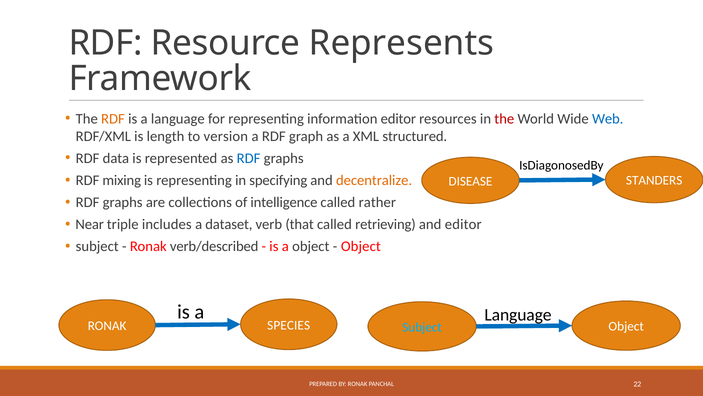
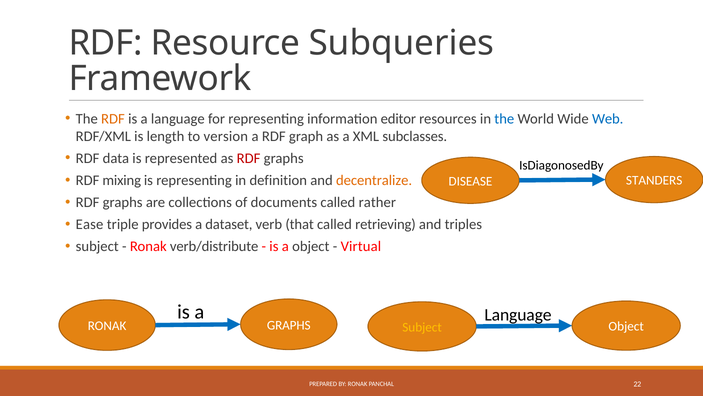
Represents: Represents -> Subqueries (401, 43)
the colour: red -> blue (504, 119)
structured: structured -> subclasses (415, 136)
RDF colour: blue -> red (249, 158)
specifying: specifying -> definition (278, 180)
intelligence: intelligence -> documents (284, 202)
Near: Near -> Ease (90, 224)
includes: includes -> provides (167, 224)
and editor: editor -> triples (463, 224)
verb/described: verb/described -> verb/distribute (214, 246)
Object: Object -> Virtual (361, 246)
RONAK SPECIES: SPECIES -> GRAPHS (289, 325)
Subject colour: light blue -> yellow (422, 327)
